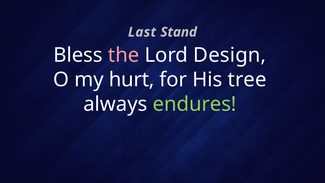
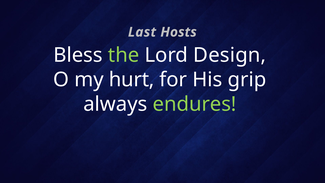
Stand: Stand -> Hosts (179, 32)
the colour: pink -> light green (124, 55)
tree: tree -> grip (247, 80)
